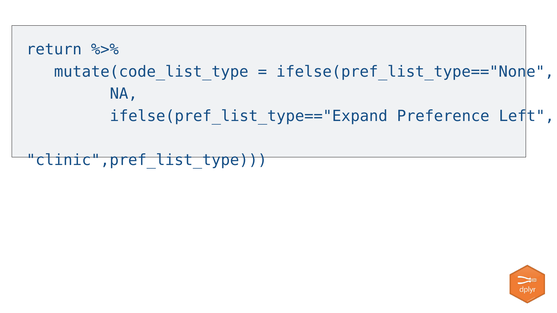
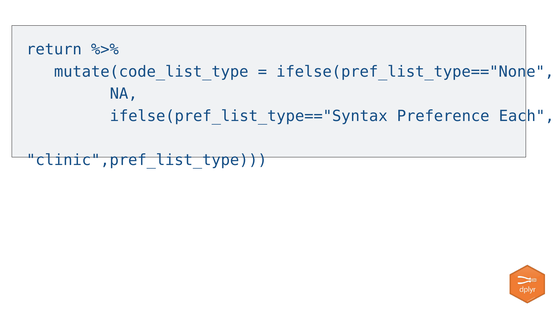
ifelse(pref_list_type=="Expand: ifelse(pref_list_type=="Expand -> ifelse(pref_list_type=="Syntax (249, 116)
Left: Left -> Each (527, 116)
